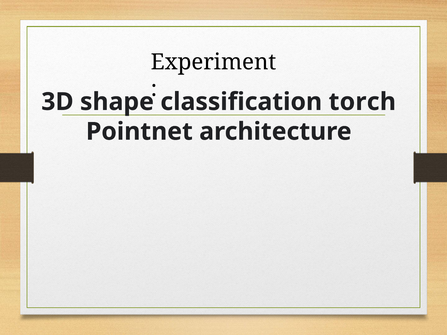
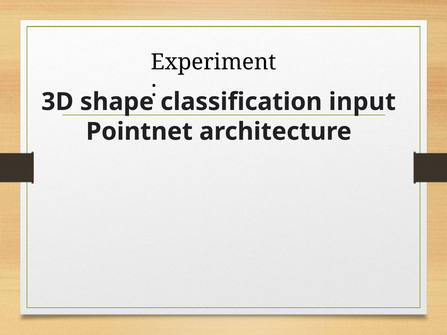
torch: torch -> input (362, 102)
